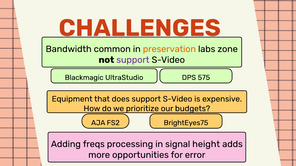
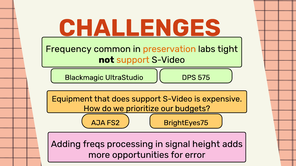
Bandwidth: Bandwidth -> Frequency (69, 49)
zone: zone -> tight (228, 49)
support colour: purple -> orange (133, 60)
